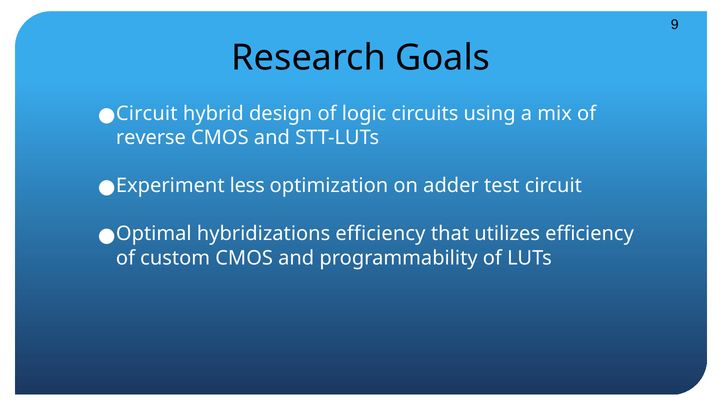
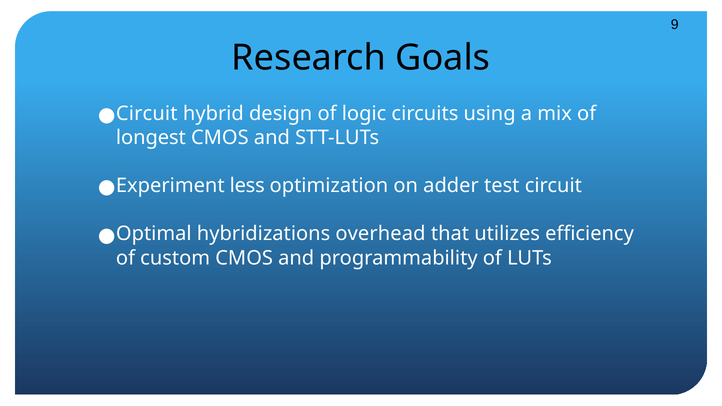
reverse: reverse -> longest (151, 138)
hybridizations efficiency: efficiency -> overhead (380, 234)
